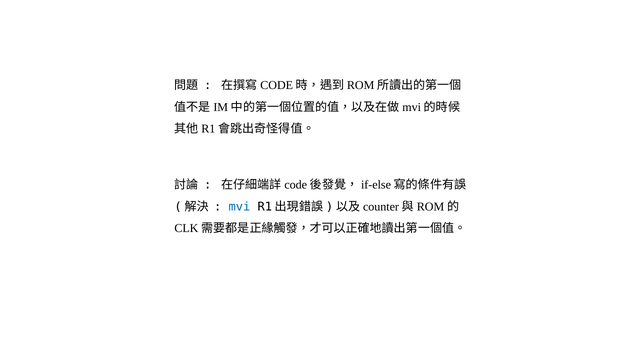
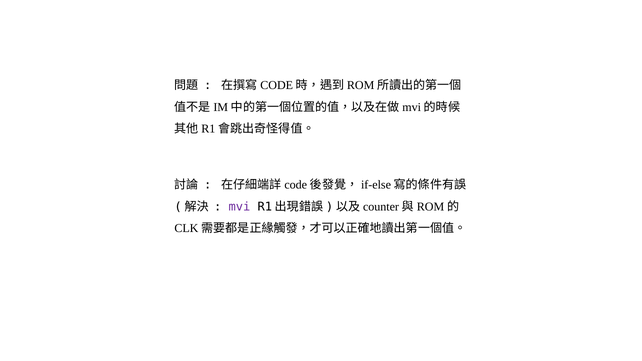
mvi colour: blue -> purple (239, 207)
